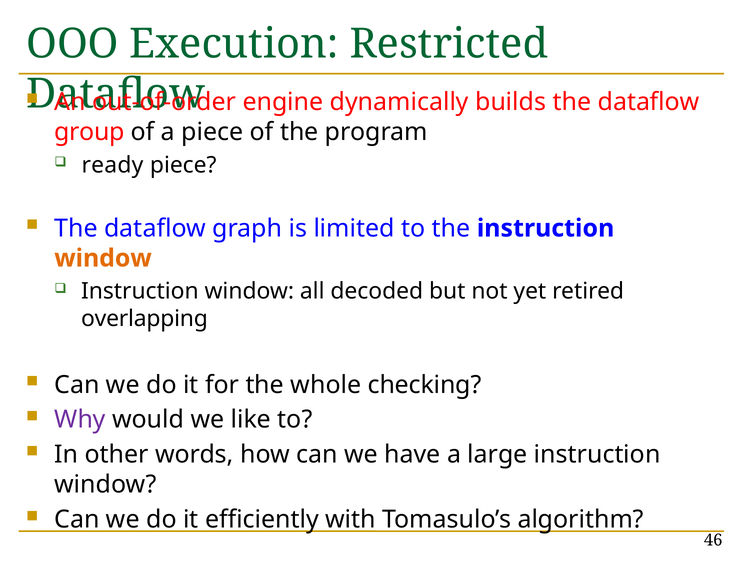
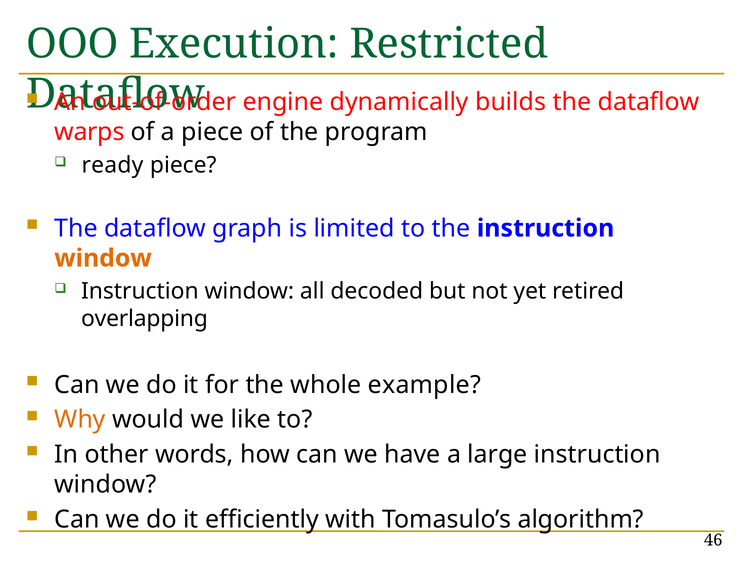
group: group -> warps (89, 132)
checking: checking -> example (424, 385)
Why colour: purple -> orange (80, 420)
